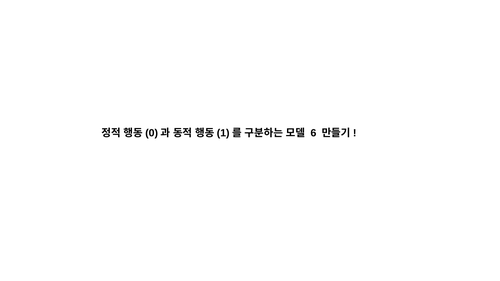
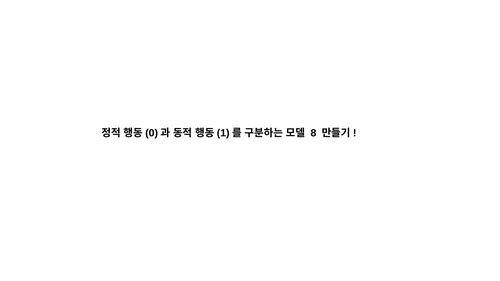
6: 6 -> 8 (313, 133)
